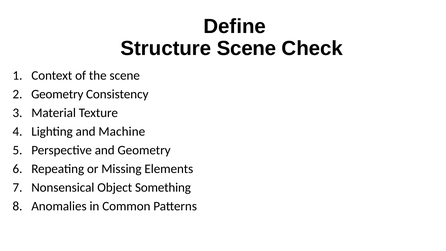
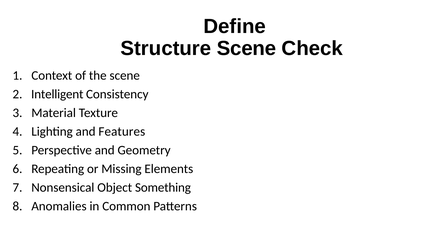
Geometry: Geometry -> Intelligent (57, 94)
Machine: Machine -> Features (122, 131)
